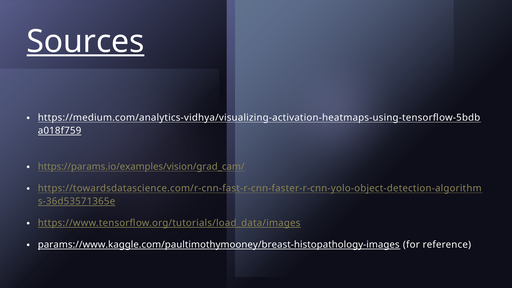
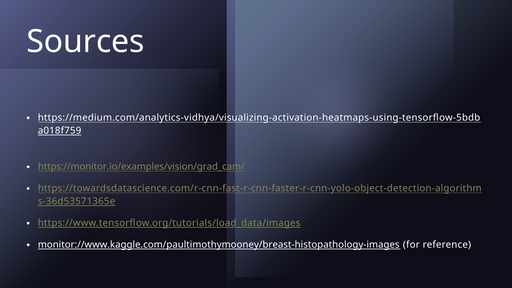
Sources underline: present -> none (86, 42)
https://params.io/examples/vision/grad_cam/: https://params.io/examples/vision/grad_cam/ -> https://monitor.io/examples/vision/grad_cam/ (141, 167)
params://www.kaggle.com/paultimothymooney/breast-histopathology-images: params://www.kaggle.com/paultimothymooney/breast-histopathology-images -> monitor://www.kaggle.com/paultimothymooney/breast-histopathology-images (219, 245)
